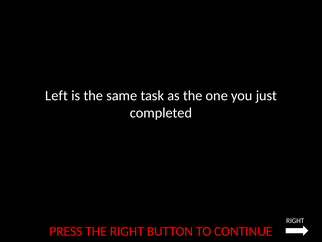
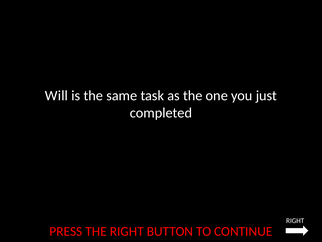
Left: Left -> Will (56, 95)
